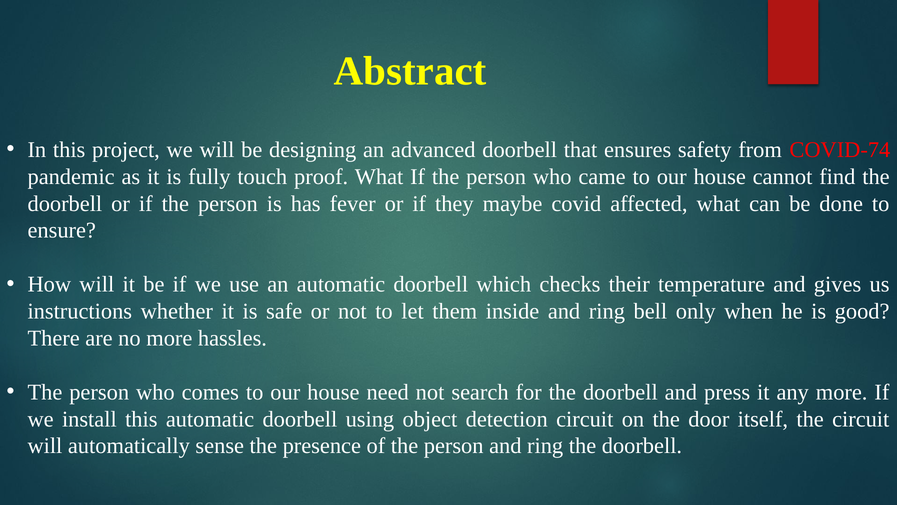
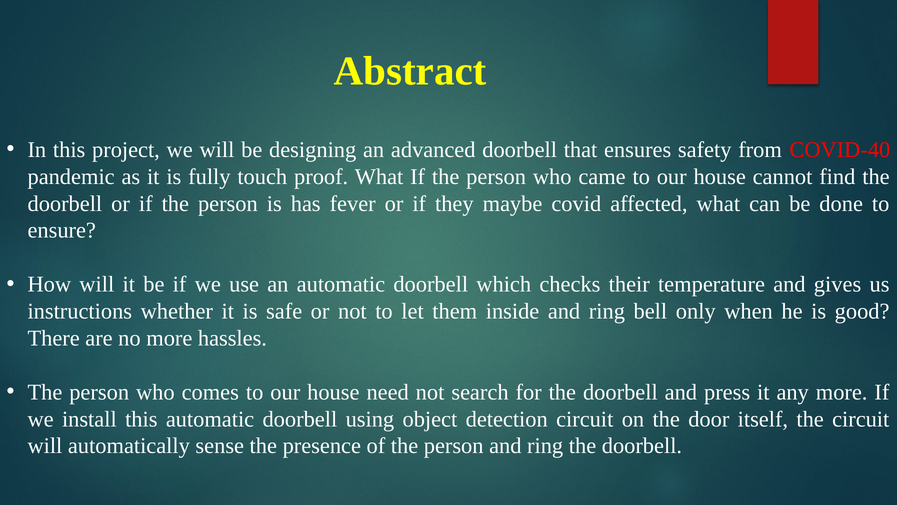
COVID-74: COVID-74 -> COVID-40 (840, 150)
